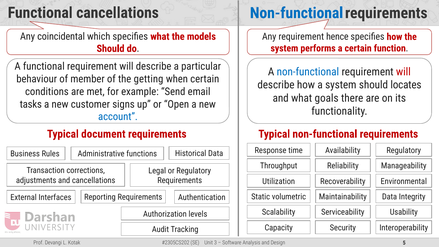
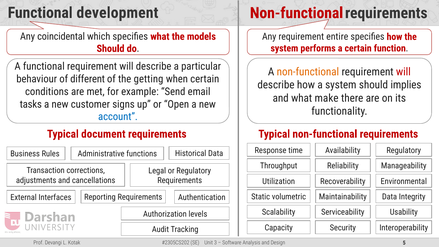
Functional cancellations: cancellations -> development (117, 13)
Non-functional colour: blue -> red (297, 13)
hence: hence -> entire (337, 37)
non-functional colour: blue -> orange (308, 72)
member: member -> different (88, 79)
locates: locates -> implies (406, 85)
goals: goals -> make (327, 98)
